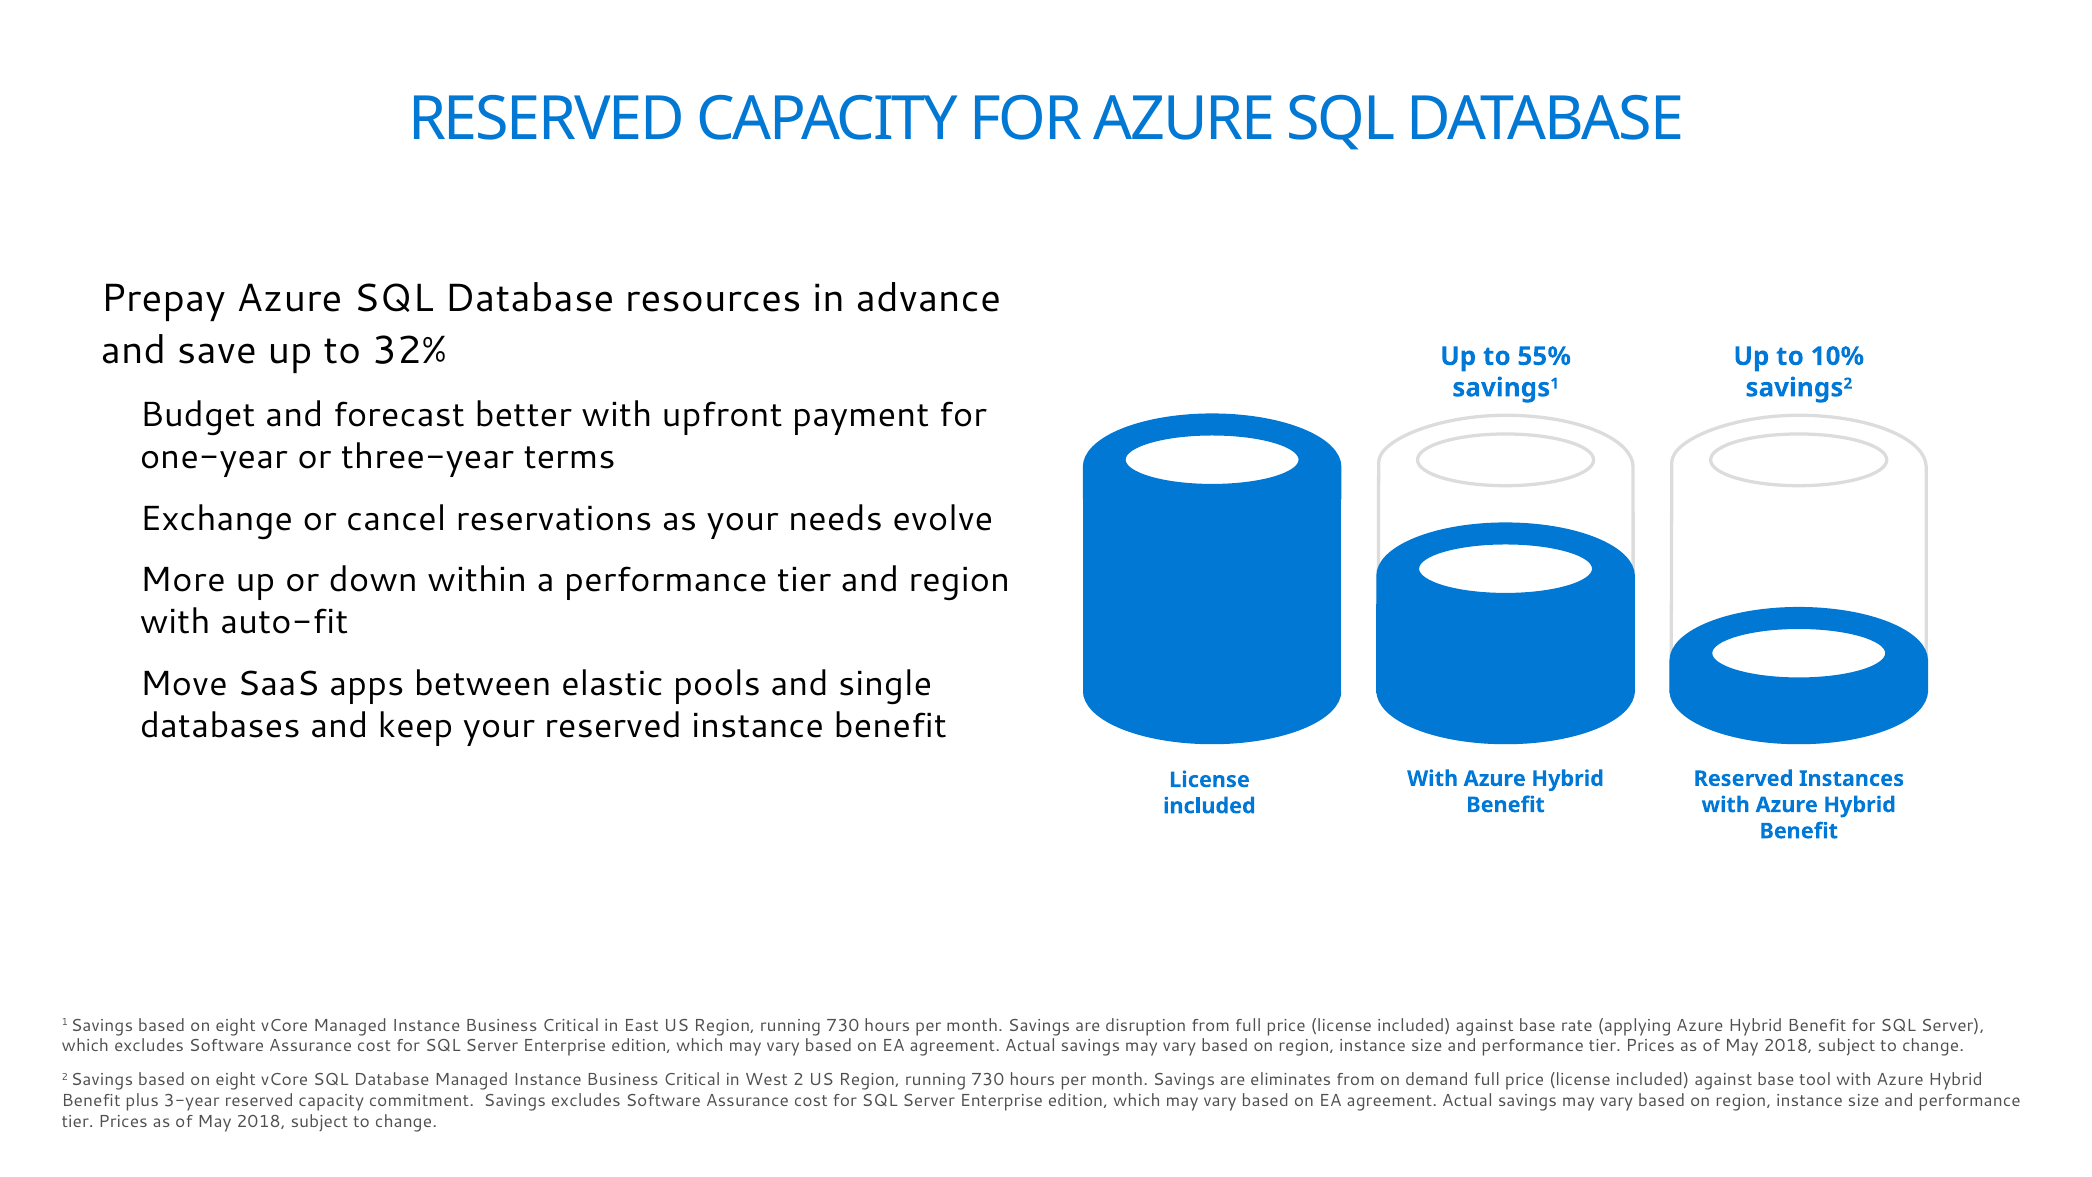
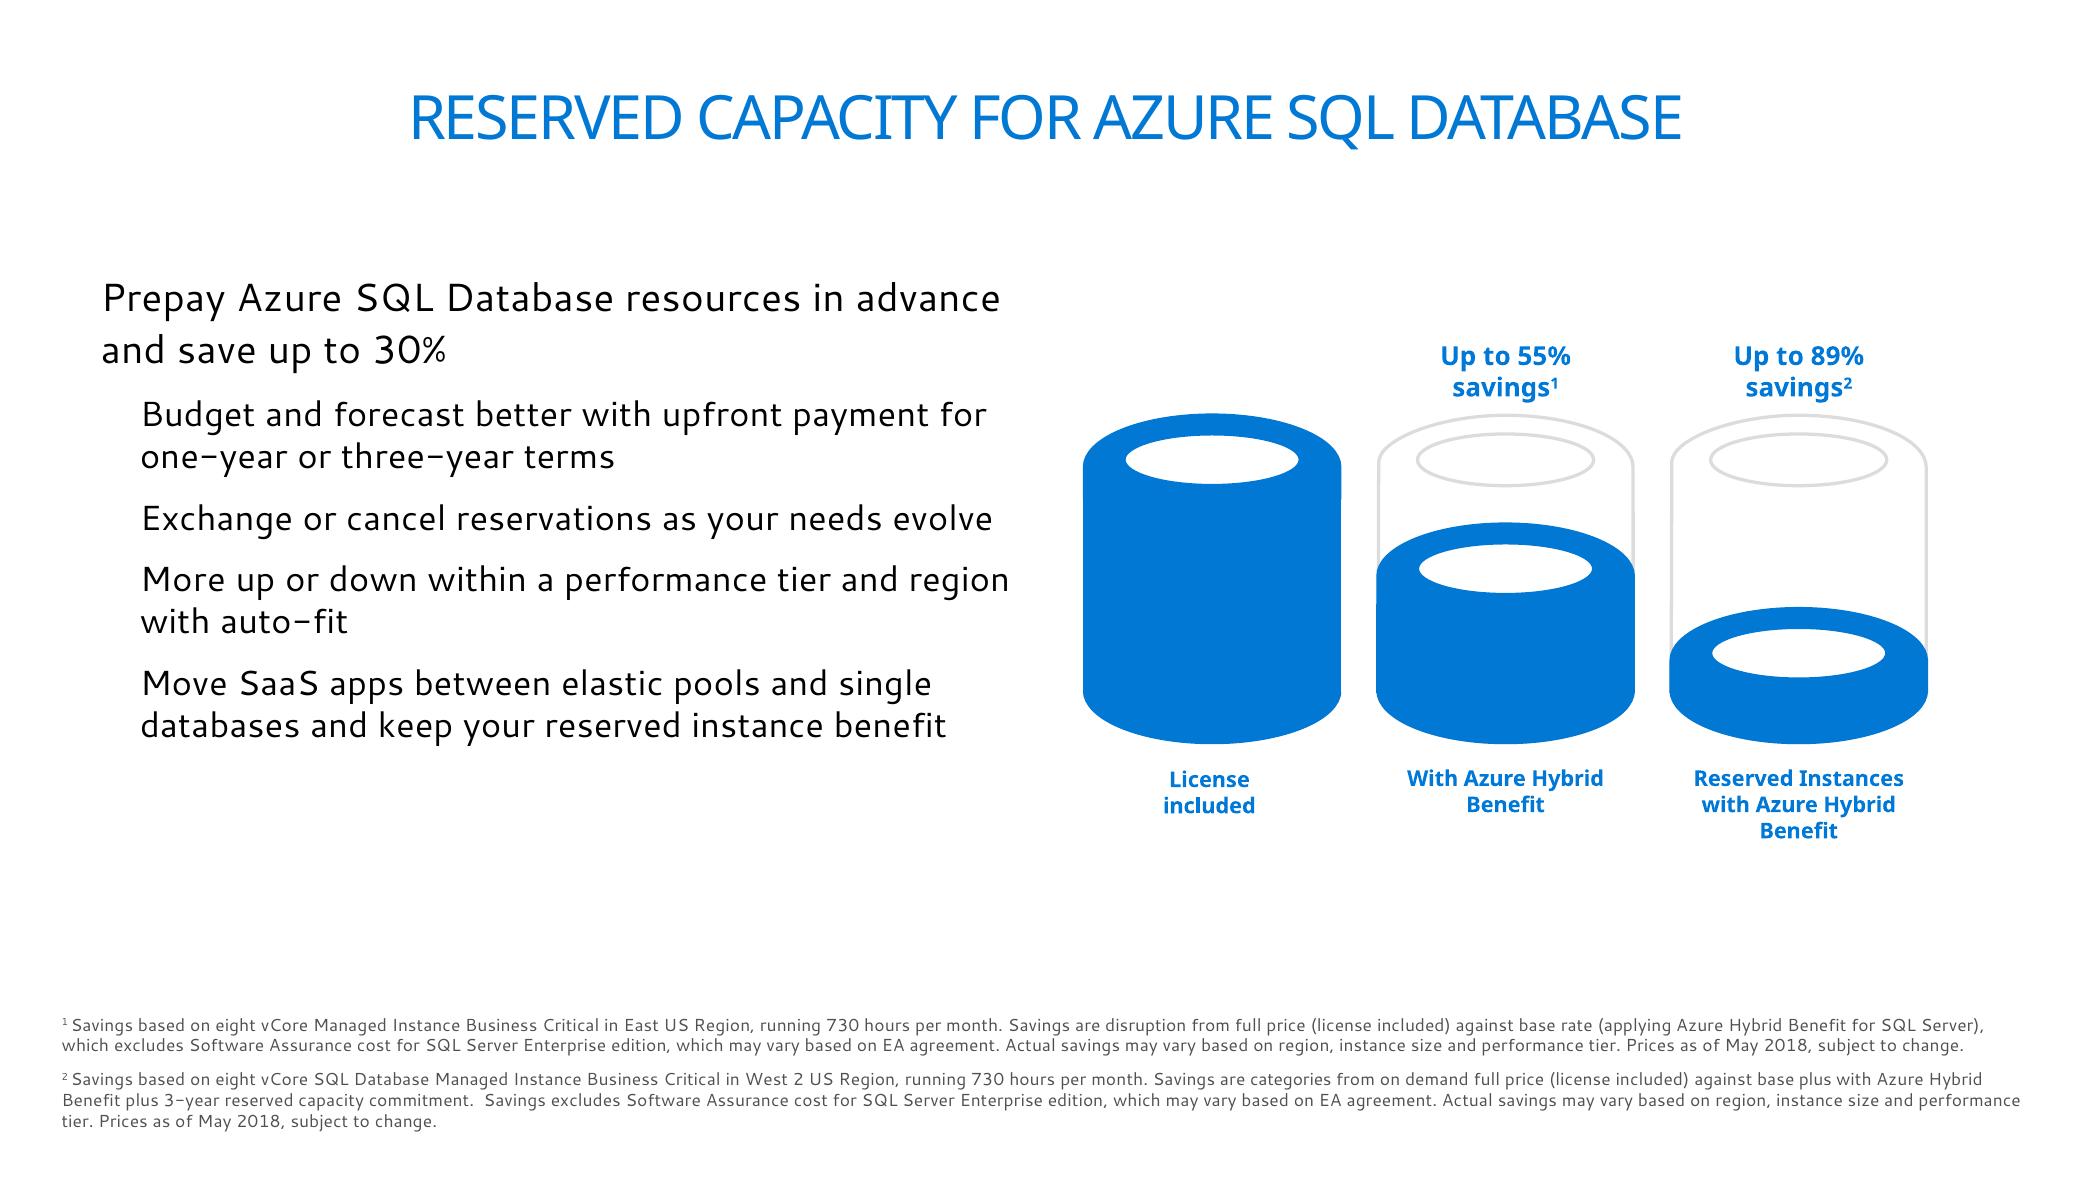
32%: 32% -> 30% (410, 351)
10%: 10% -> 89% (1837, 356)
eliminates: eliminates -> categories (1291, 1080)
base tool: tool -> plus (1815, 1080)
